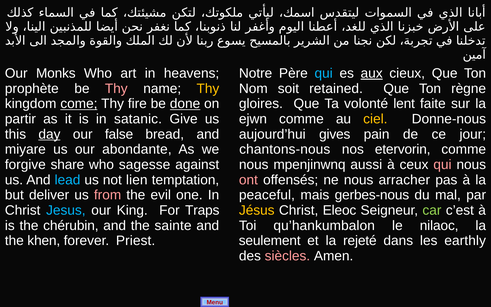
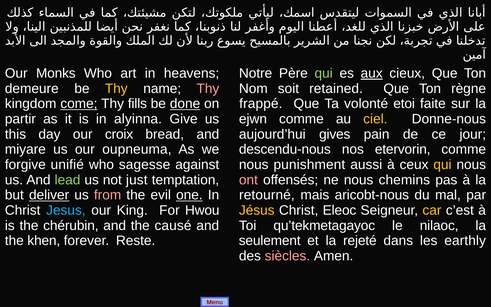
qui colour: light blue -> light green (324, 73)
prophète: prophète -> demeure (32, 89)
Thy colour: pink -> yellow (116, 89)
Thy colour: yellow -> pink (208, 89)
fire: fire -> fills (137, 104)
gloires: gloires -> frappé (261, 104)
lent: lent -> etoi (404, 104)
satanic: satanic -> alyinna (138, 119)
day underline: present -> none (49, 134)
false: false -> croix (119, 134)
abondante: abondante -> oupneuma (137, 149)
chantons-nous: chantons-nous -> descendu-nous (285, 149)
share: share -> unifié (67, 165)
mpenjinwnq: mpenjinwnq -> punishment (309, 165)
qui colour: pink -> yellow (442, 165)
lead colour: light blue -> light green (67, 180)
lien: lien -> just (137, 180)
arracher: arracher -> chemins (404, 180)
deliver underline: none -> present (49, 195)
one underline: none -> present (189, 195)
peaceful: peaceful -> retourné (267, 195)
gerbes-nous: gerbes-nous -> aricobt-nous (372, 195)
Traps: Traps -> Hwou (202, 210)
car colour: light green -> yellow (432, 210)
sainte: sainte -> causé (173, 225)
qu’hankumbalon: qu’hankumbalon -> qu’tekmetagayoc (324, 225)
Priest: Priest -> Reste (136, 241)
